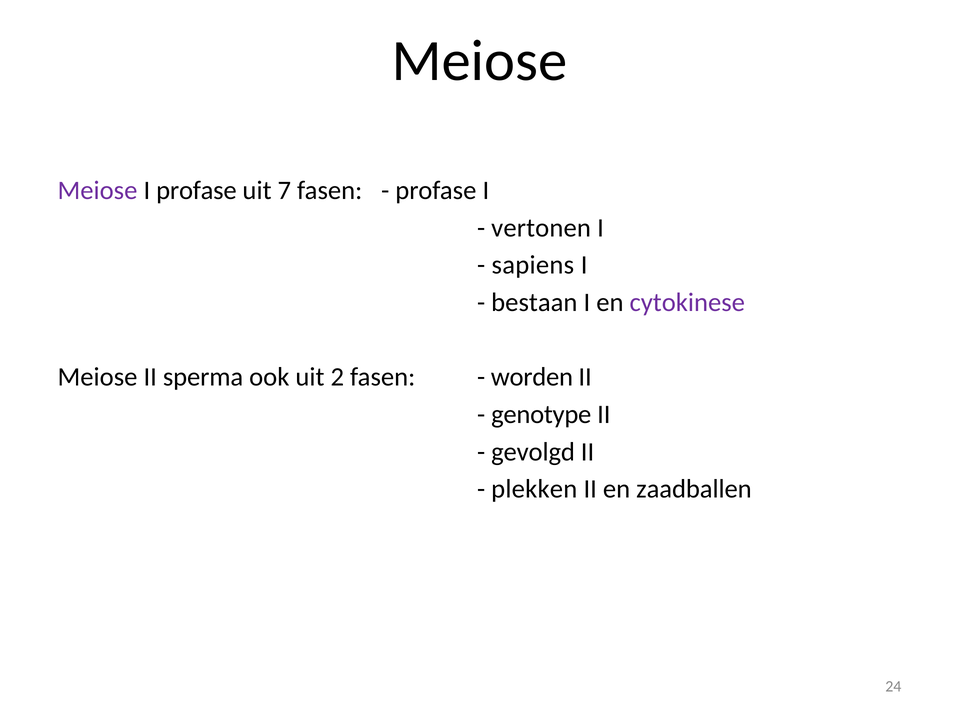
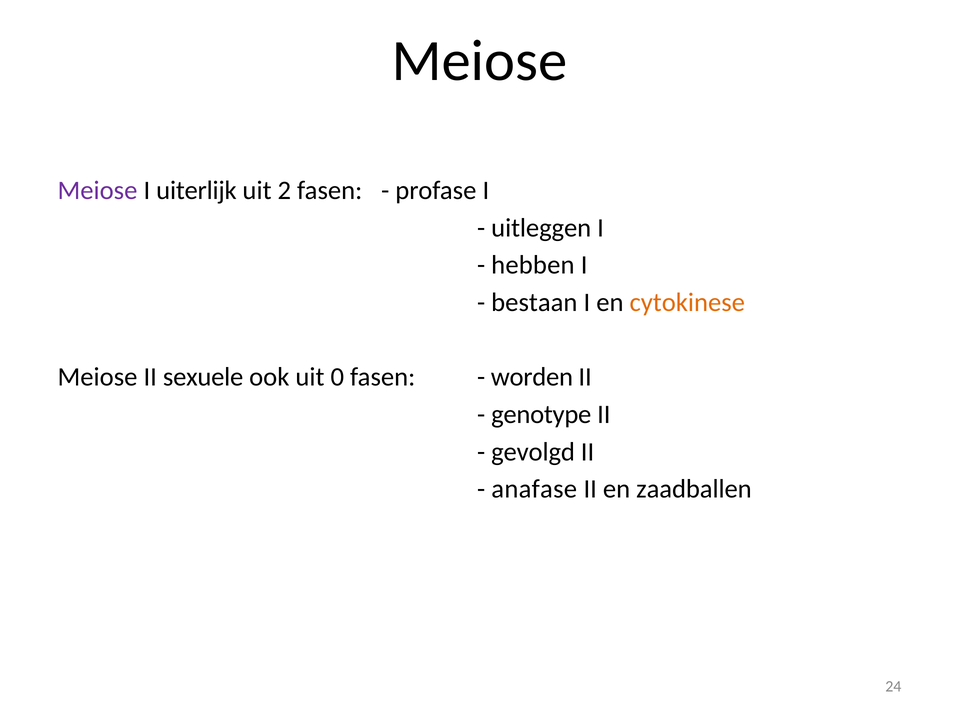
I profase: profase -> uiterlijk (196, 191)
7: 7 -> 2 (284, 191)
vertonen: vertonen -> uitleggen (541, 228)
sapiens: sapiens -> hebben (533, 265)
cytokinese colour: purple -> orange (687, 303)
sperma: sperma -> sexuele (203, 377)
2: 2 -> 0 (337, 377)
plekken: plekken -> anafase (534, 489)
